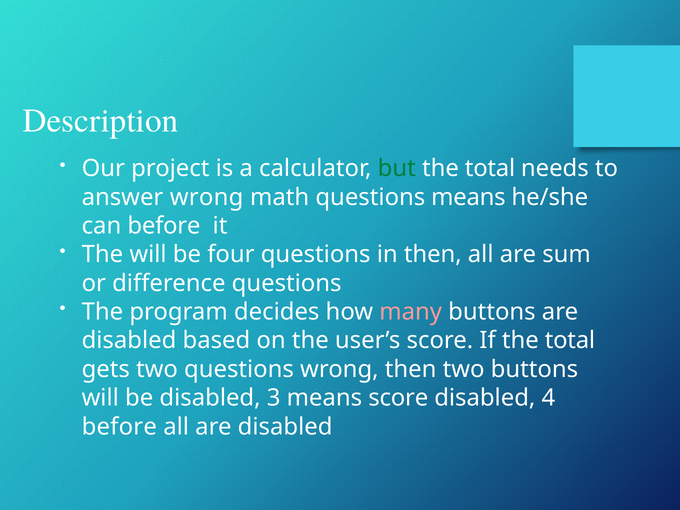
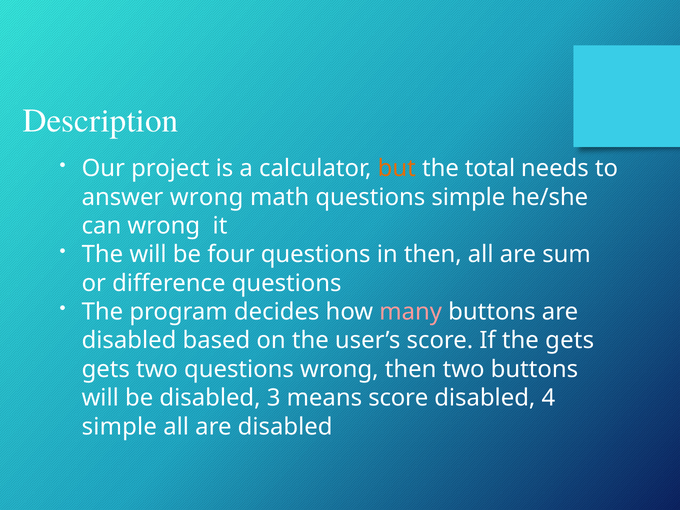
but colour: green -> orange (397, 168)
questions means: means -> simple (468, 197)
can before: before -> wrong (164, 226)
If the total: total -> gets (570, 341)
before: before -> simple (119, 427)
